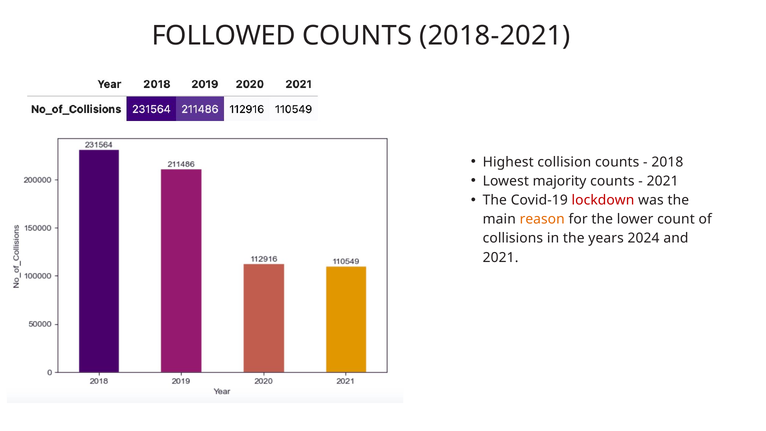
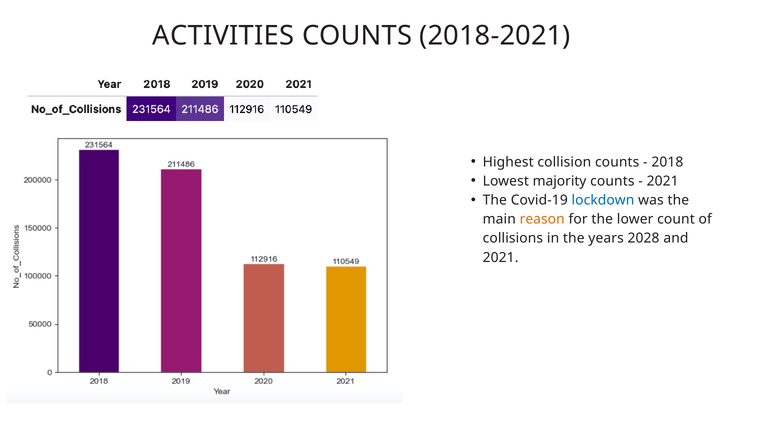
FOLLOWED: FOLLOWED -> ACTIVITIES (223, 36)
lockdown colour: red -> blue (603, 200)
2024: 2024 -> 2028 (644, 238)
